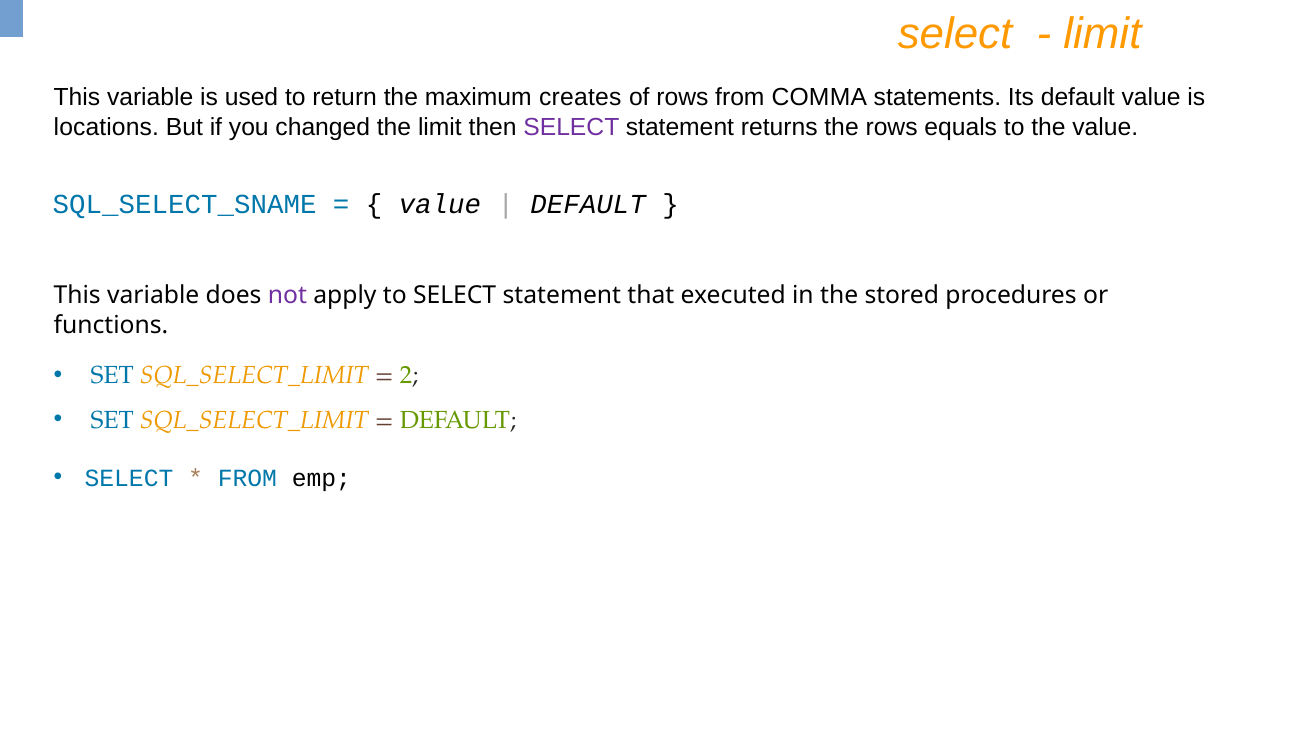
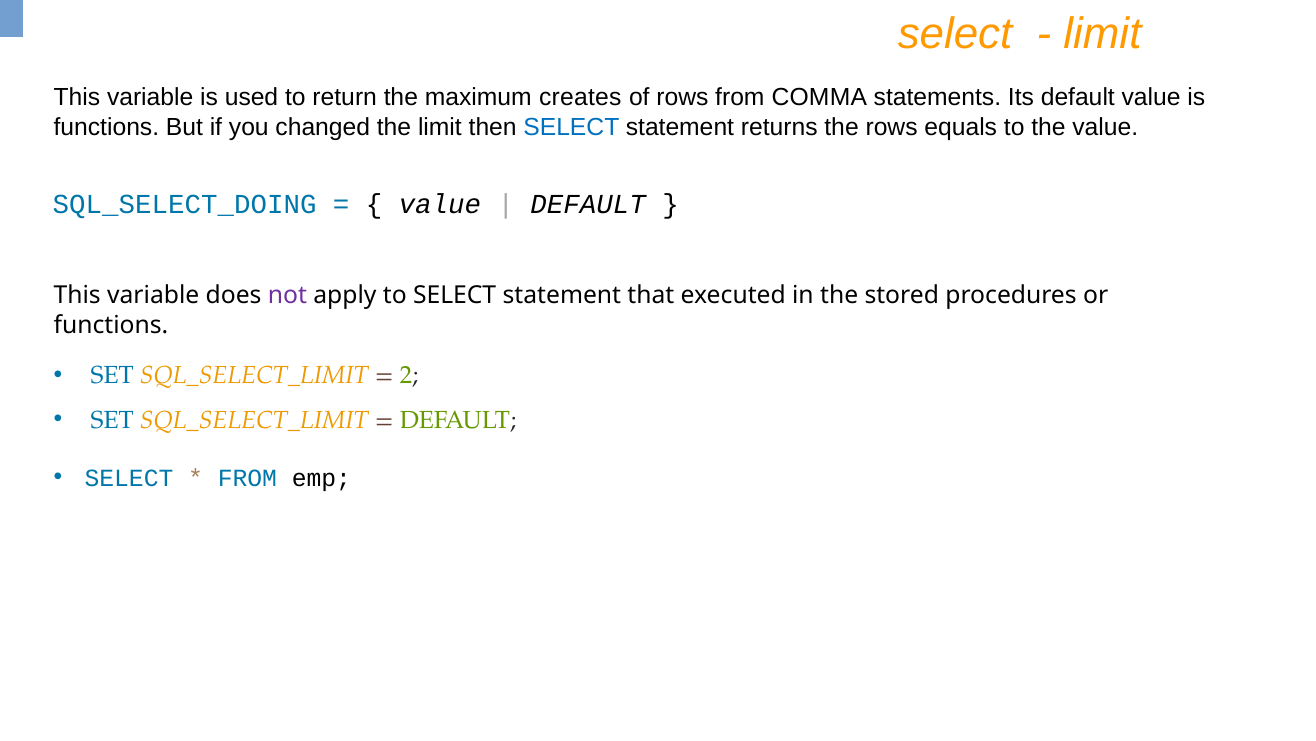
locations: locations -> functions (106, 127)
SELECT colour: purple -> blue (571, 127)
SQL_SELECT_SNAME: SQL_SELECT_SNAME -> SQL_SELECT_DOING (185, 204)
